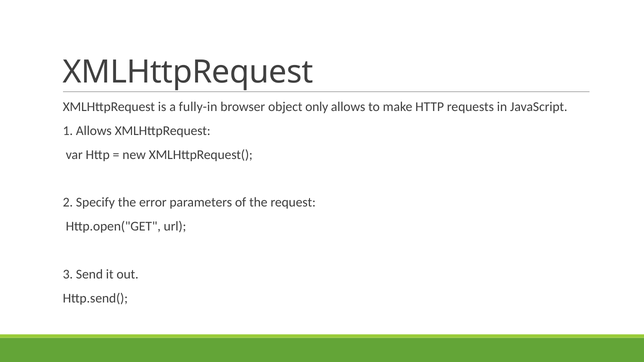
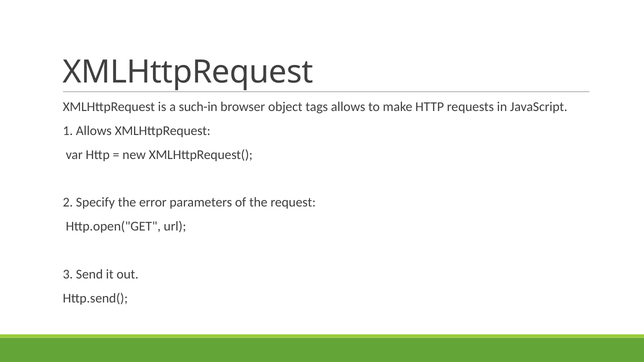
fully-in: fully-in -> such-in (198, 107)
only: only -> tags (317, 107)
